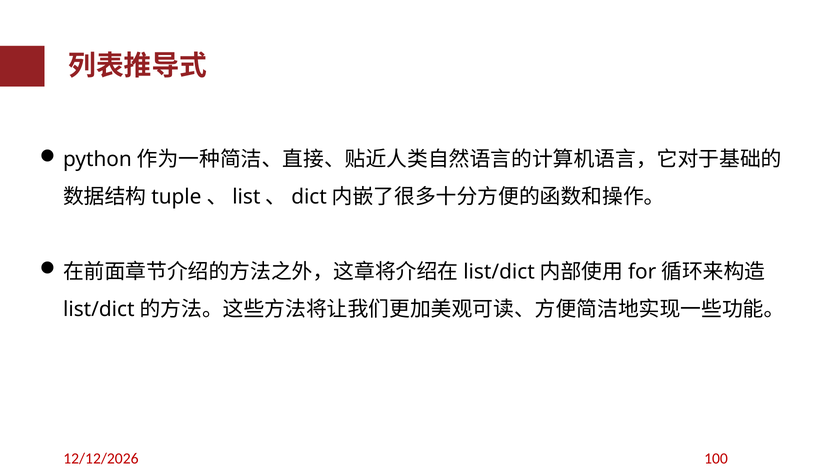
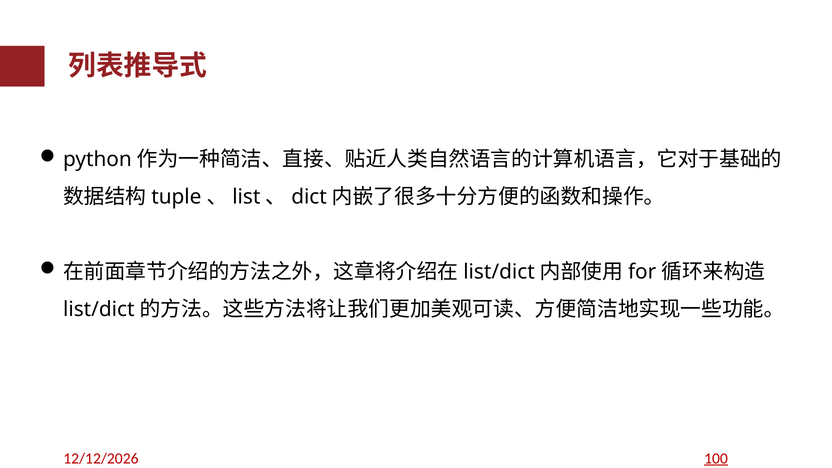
100 underline: none -> present (716, 458)
